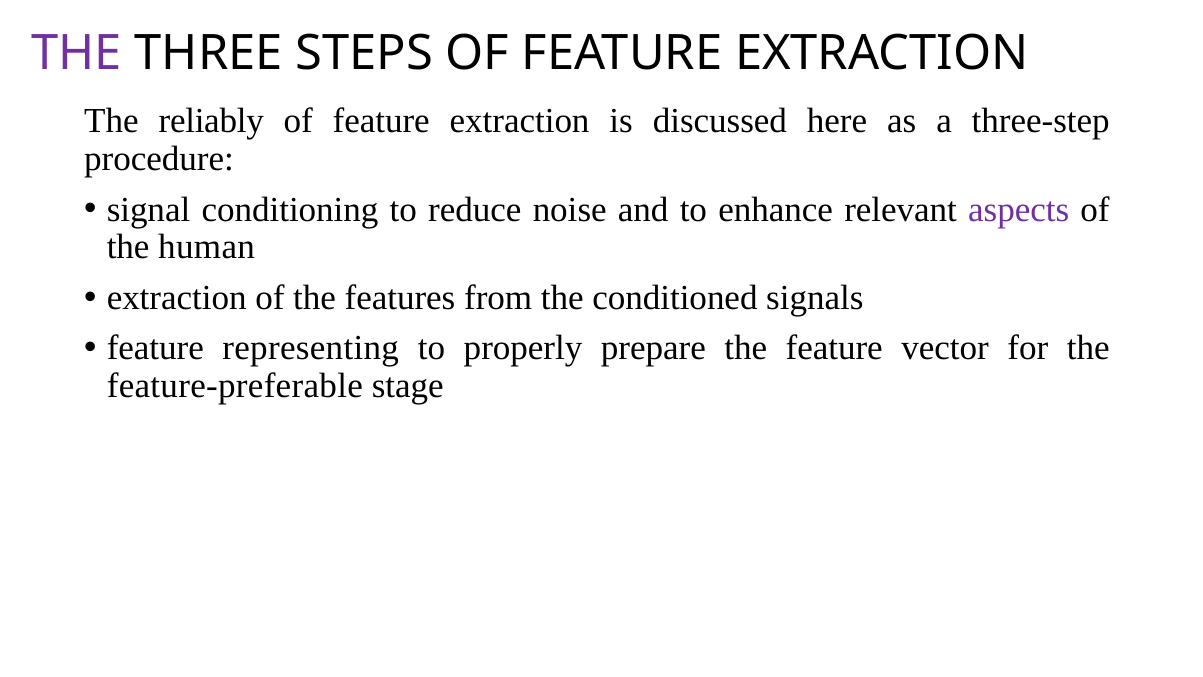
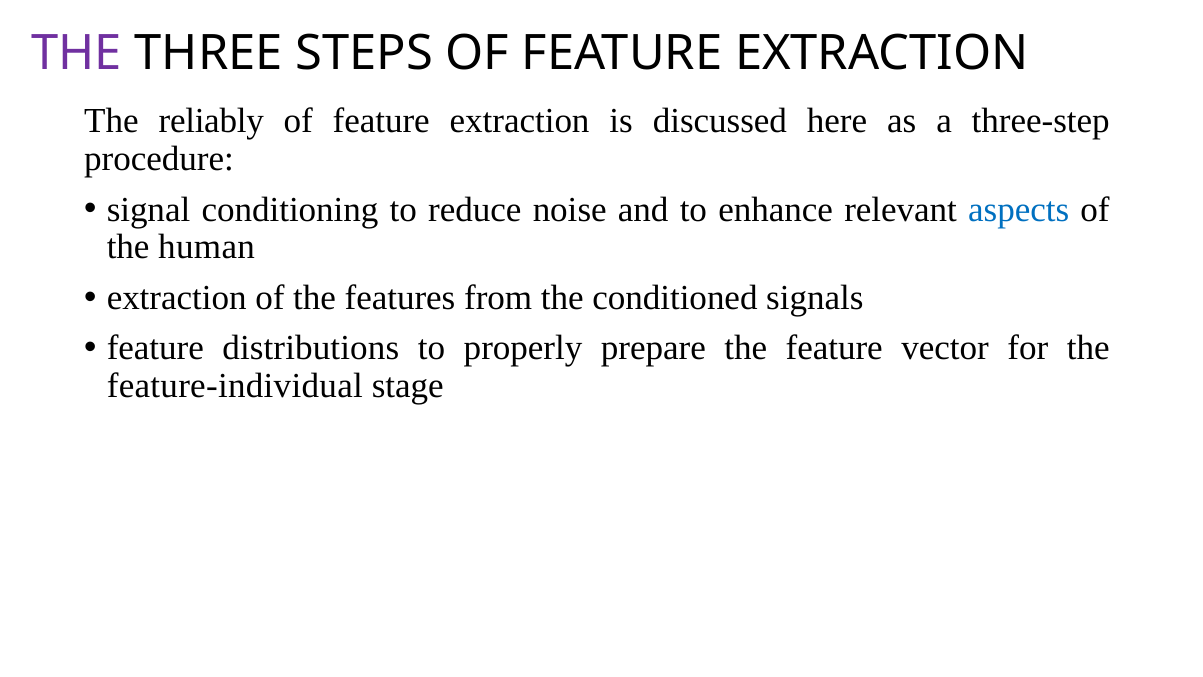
aspects colour: purple -> blue (1019, 209)
representing: representing -> distributions (311, 348)
feature-preferable: feature-preferable -> feature-individual (235, 386)
